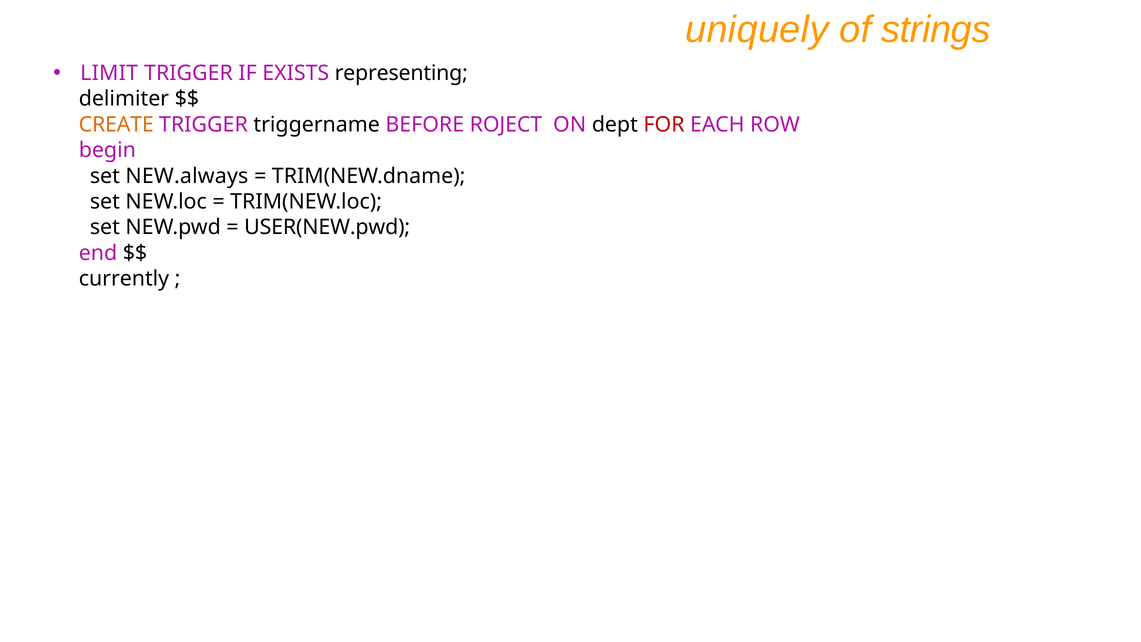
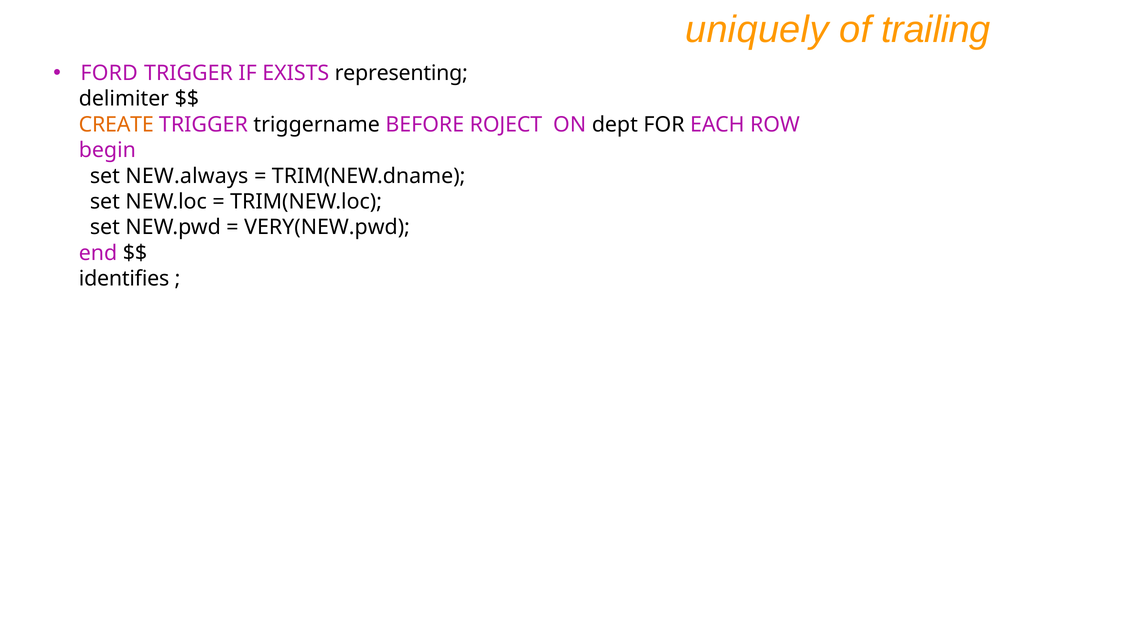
strings: strings -> trailing (936, 30)
LIMIT: LIMIT -> FORD (109, 73)
FOR colour: red -> black (664, 125)
USER(NEW.pwd: USER(NEW.pwd -> VERY(NEW.pwd (327, 227)
currently: currently -> identifies (124, 279)
